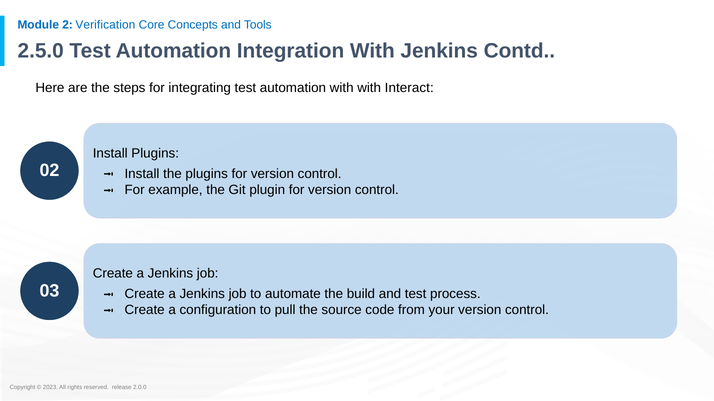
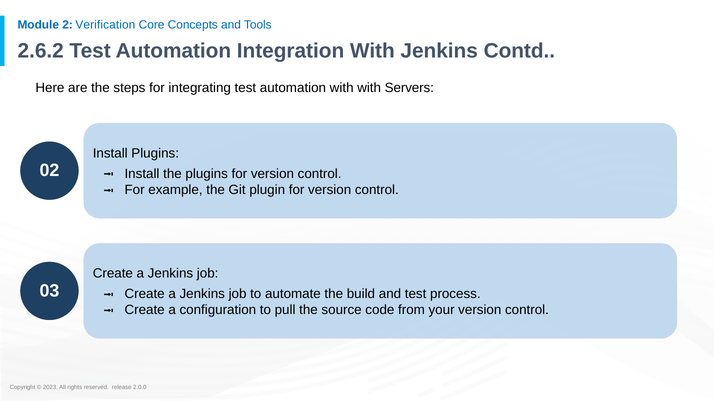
2.5.0: 2.5.0 -> 2.6.2 (41, 51)
Interact: Interact -> Servers (409, 88)
